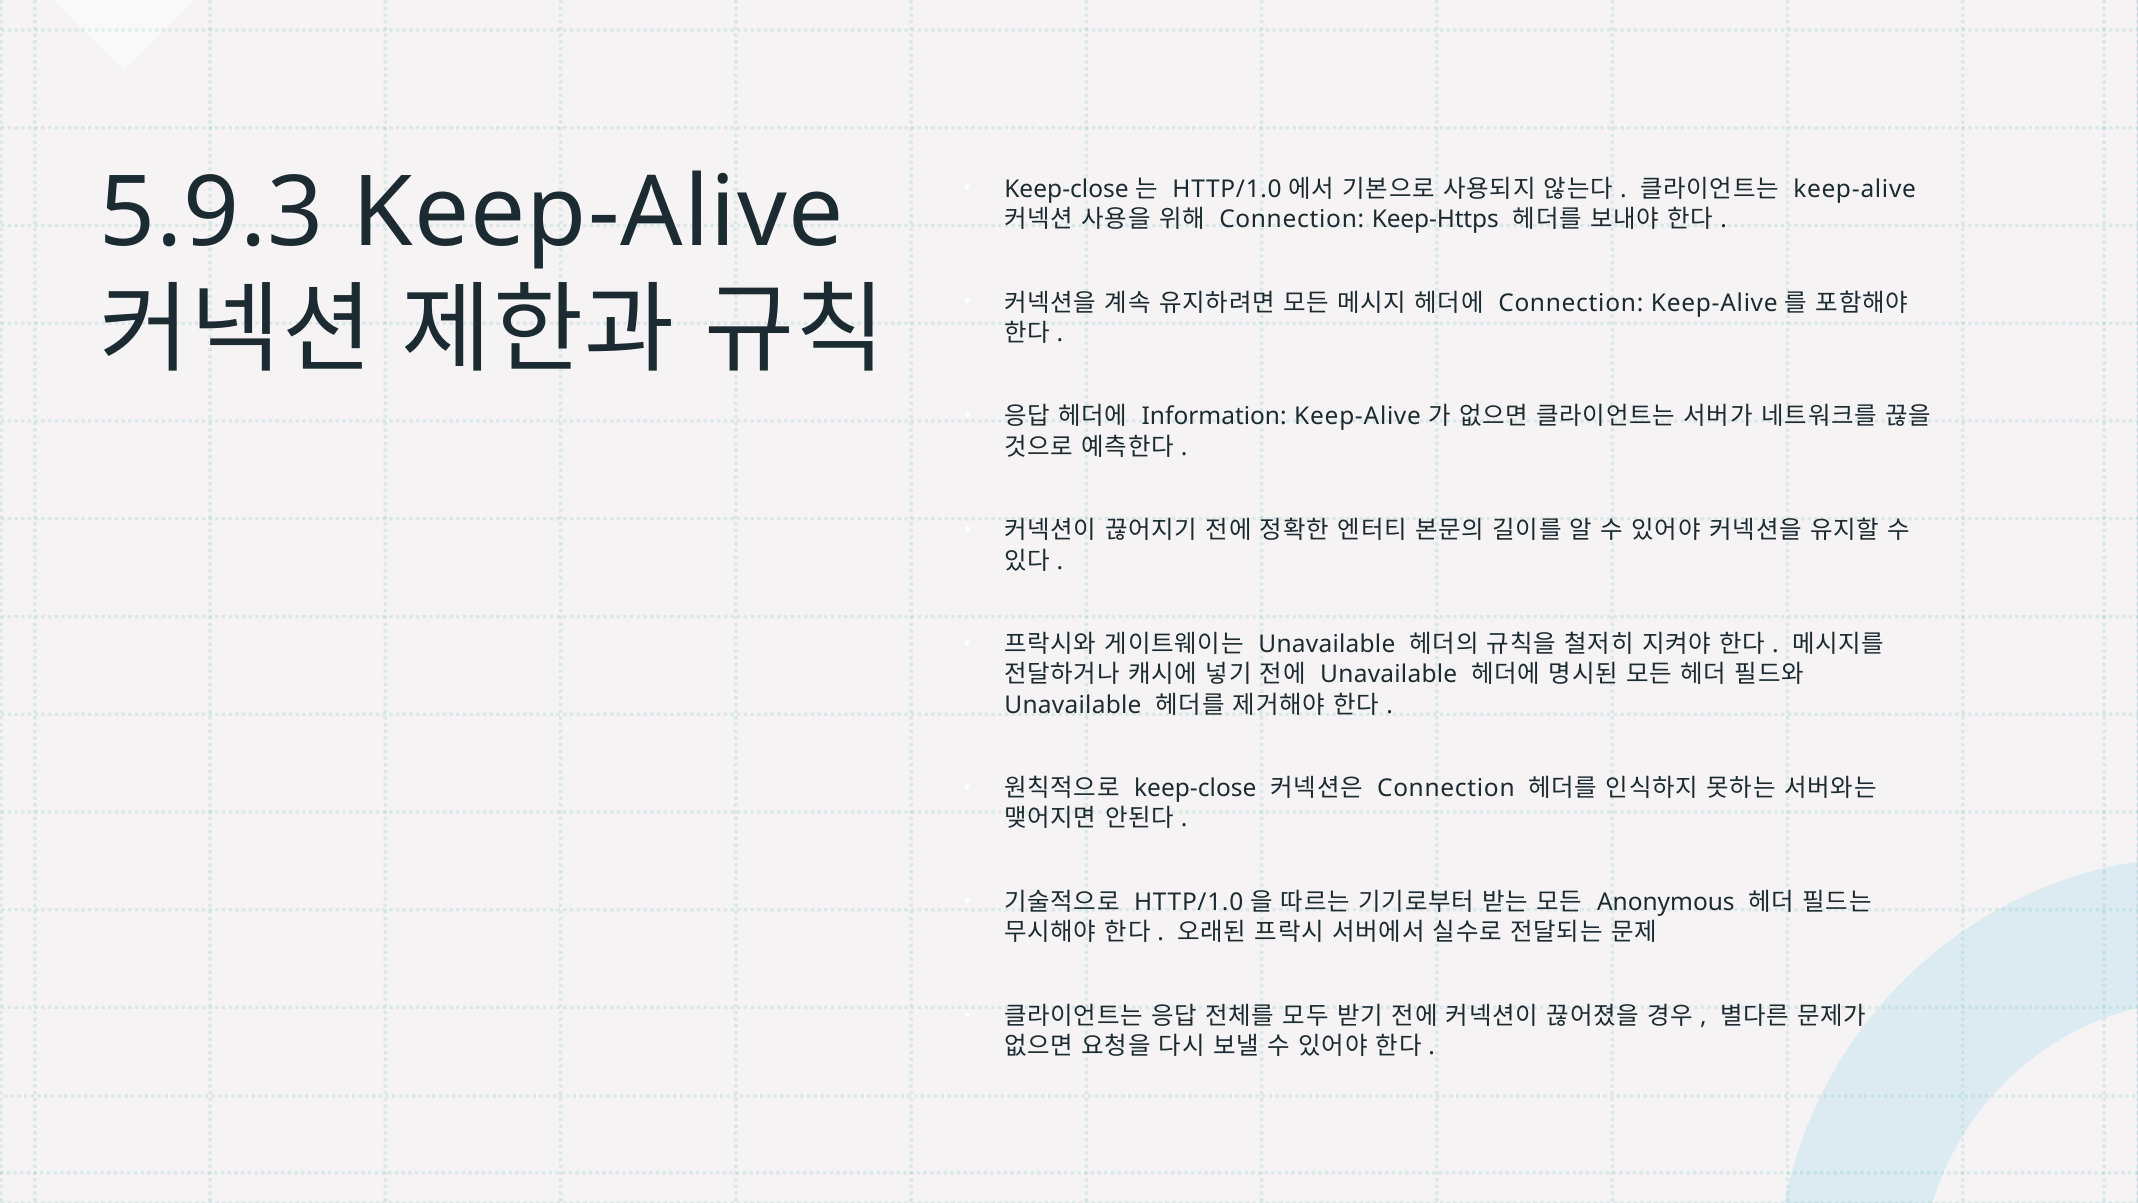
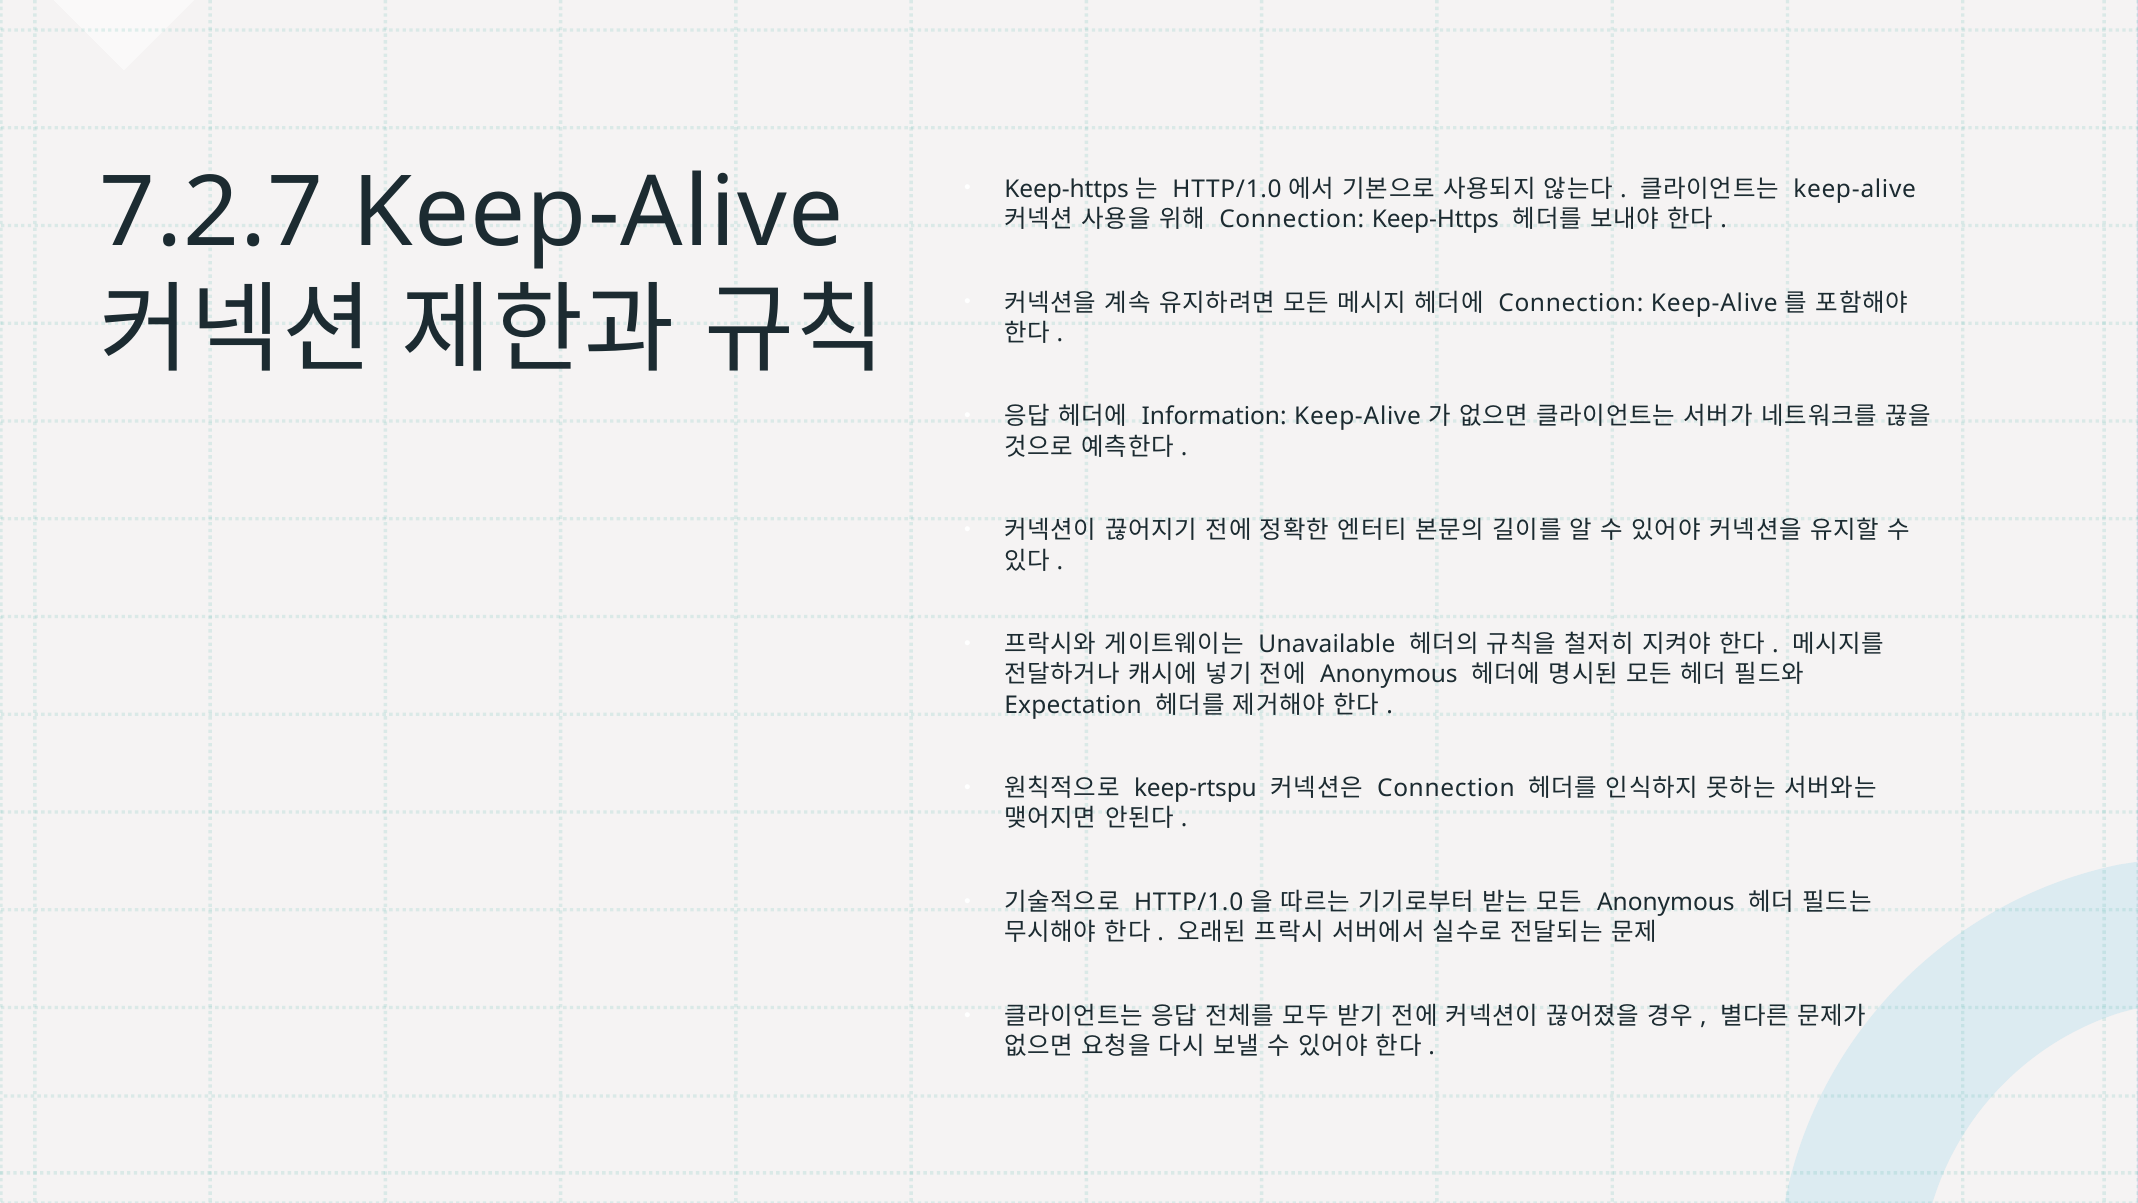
Keep-close: Keep-close -> Keep-https (1067, 189)
5.9.3: 5.9.3 -> 7.2.7 (211, 213)
Unavailable: Unavailable -> Anonymous (1389, 675)
Unavailable: Unavailable -> Expectation (1073, 705)
keep-close: keep-close -> keep-rtspu (1195, 788)
